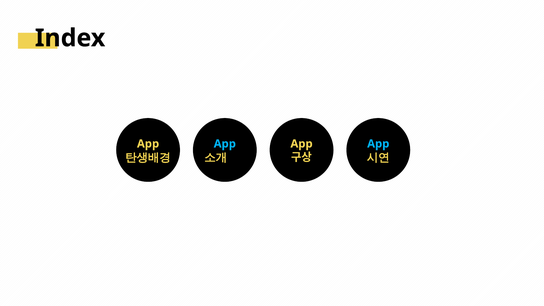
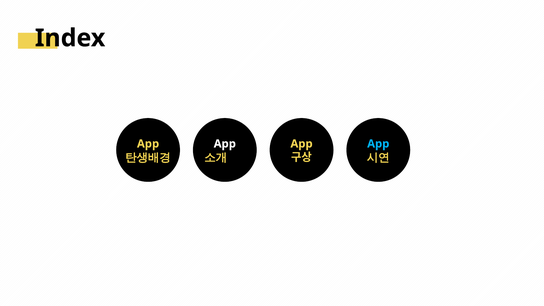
App colour: light blue -> white (225, 144)
